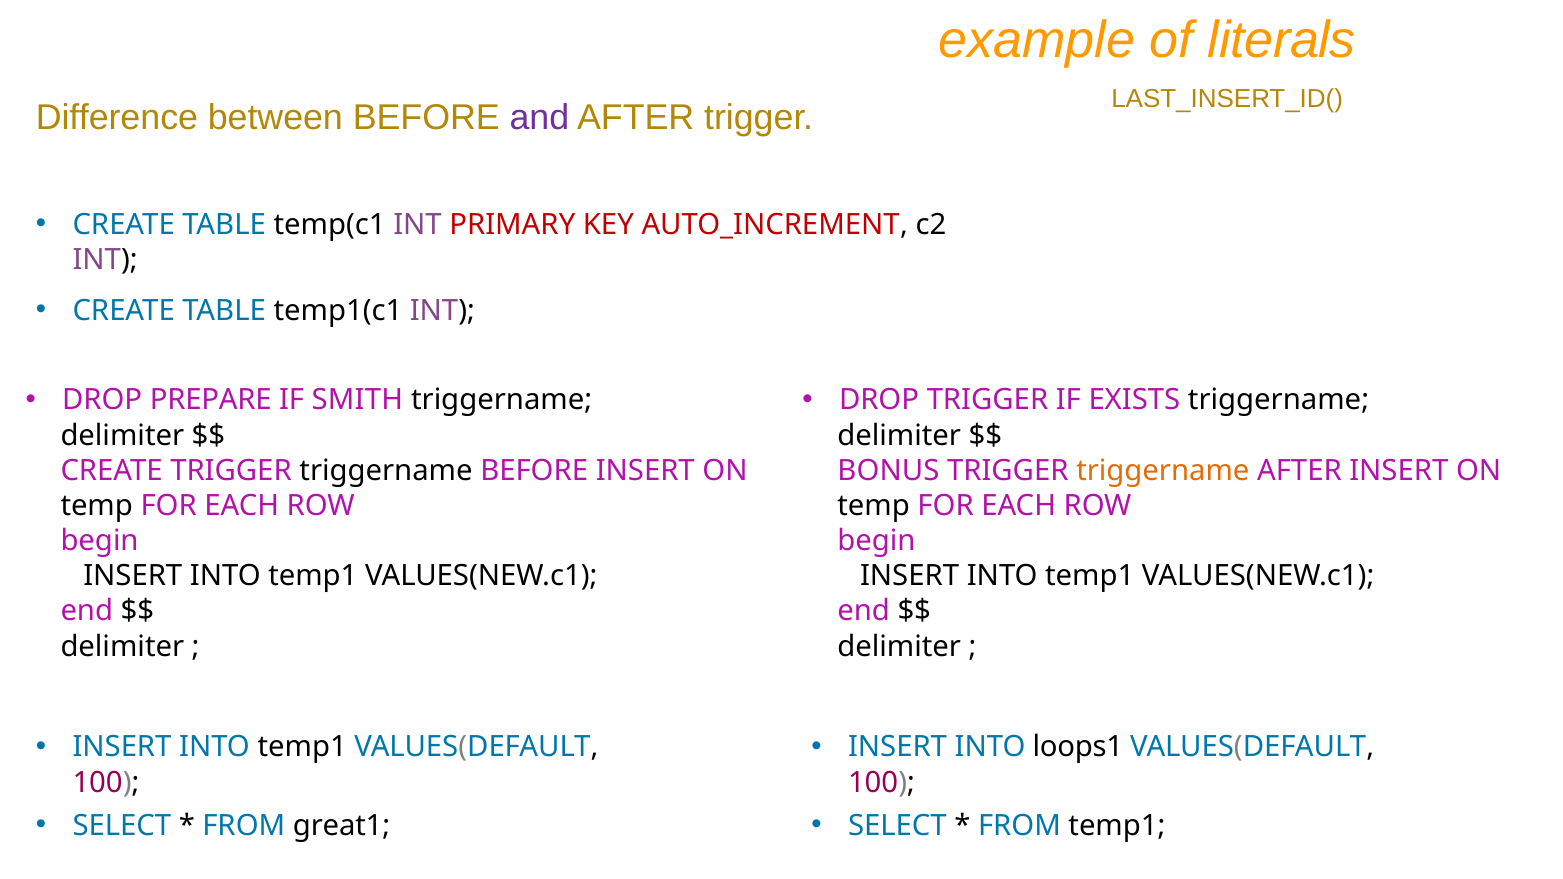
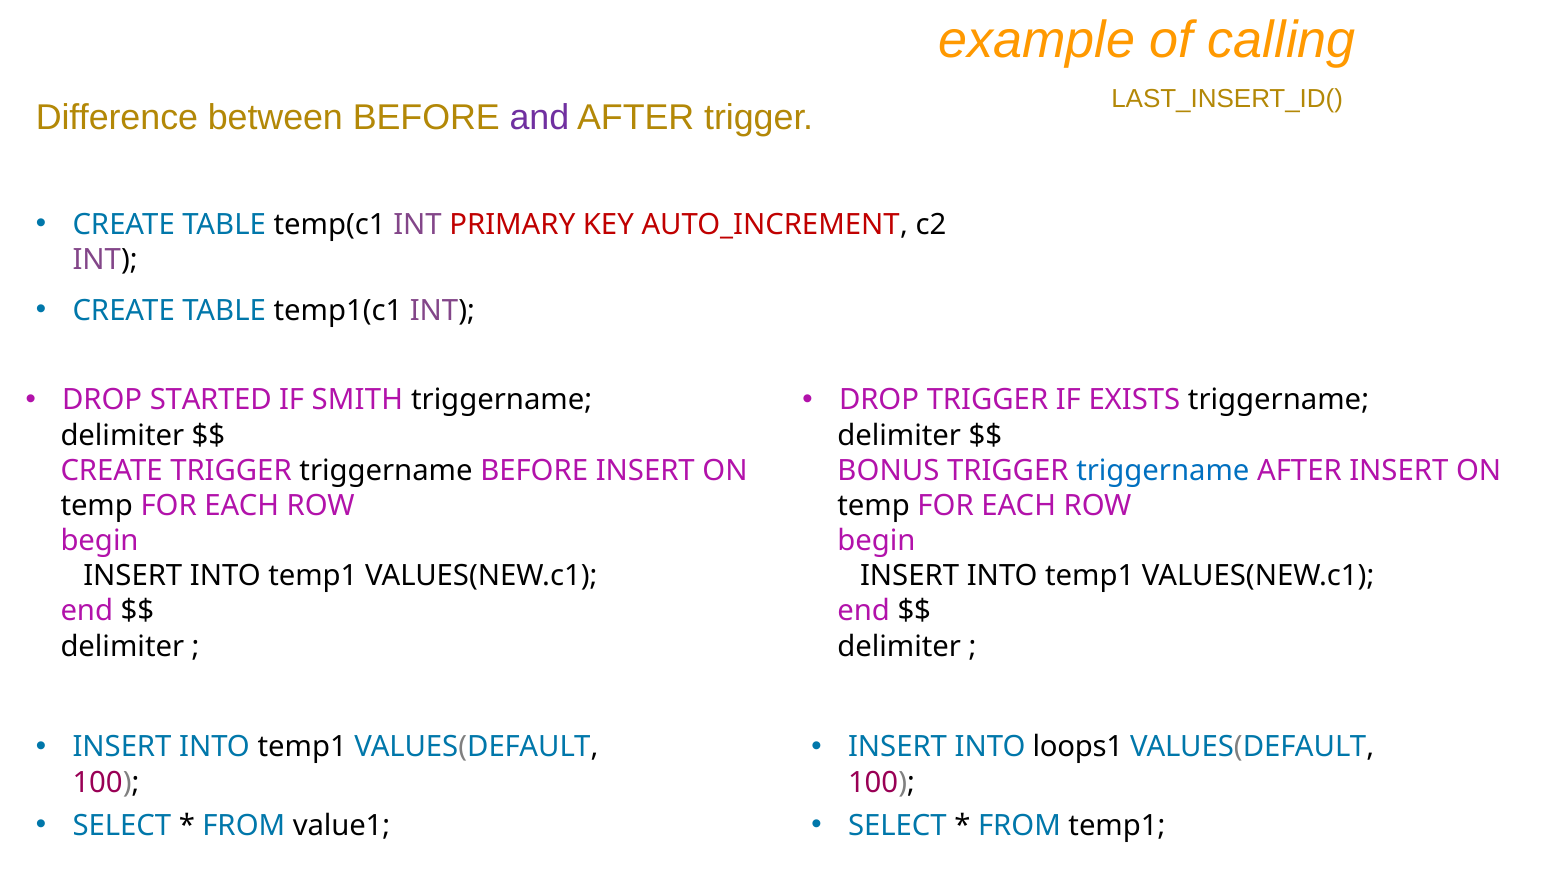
literals: literals -> calling (1282, 41)
PREPARE: PREPARE -> STARTED (211, 400)
triggername colour: orange -> blue (1163, 471)
great1: great1 -> value1 (342, 826)
